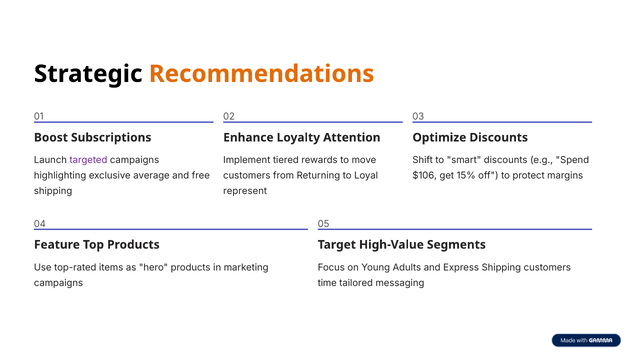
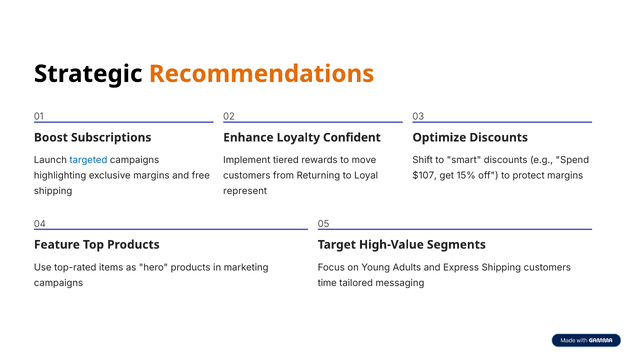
Attention: Attention -> Confident (352, 138)
targeted colour: purple -> blue (88, 160)
exclusive average: average -> margins (151, 176)
$106: $106 -> $107 (425, 176)
